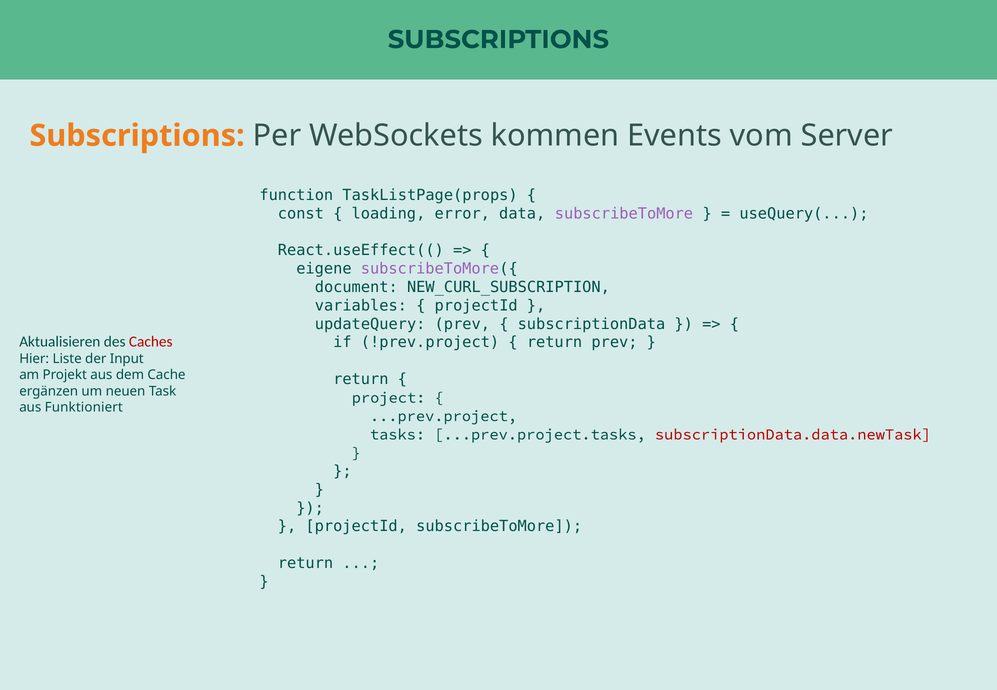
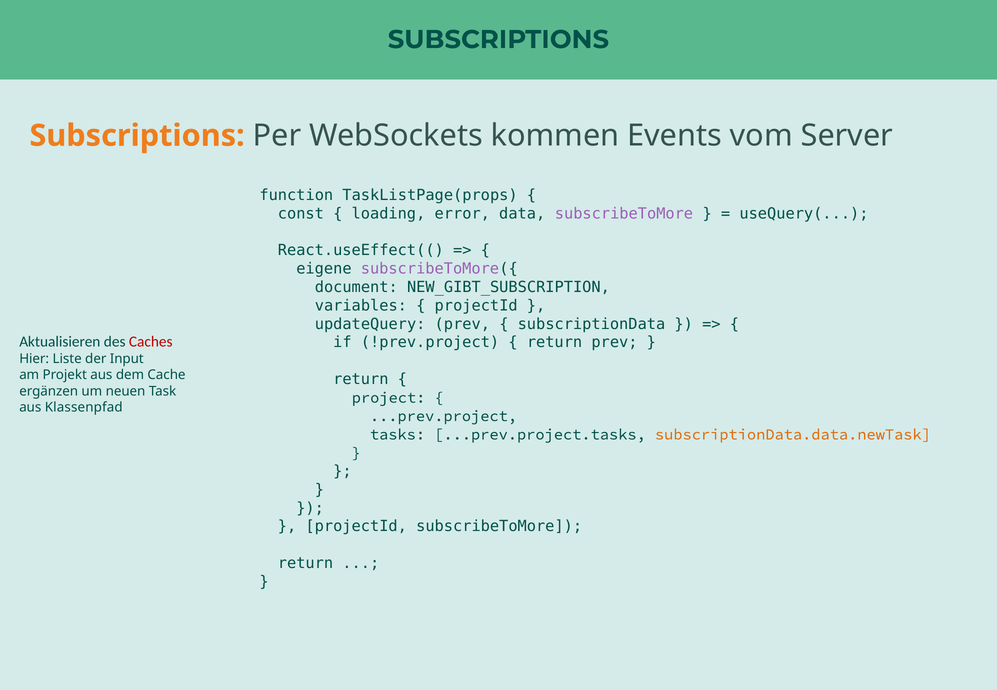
NEW_CURL_SUBSCRIPTION: NEW_CURL_SUBSCRIPTION -> NEW_GIBT_SUBSCRIPTION (508, 287)
Funktioniert: Funktioniert -> Klassenpfad (84, 407)
subscriptionData.data.newTask colour: red -> orange (793, 435)
